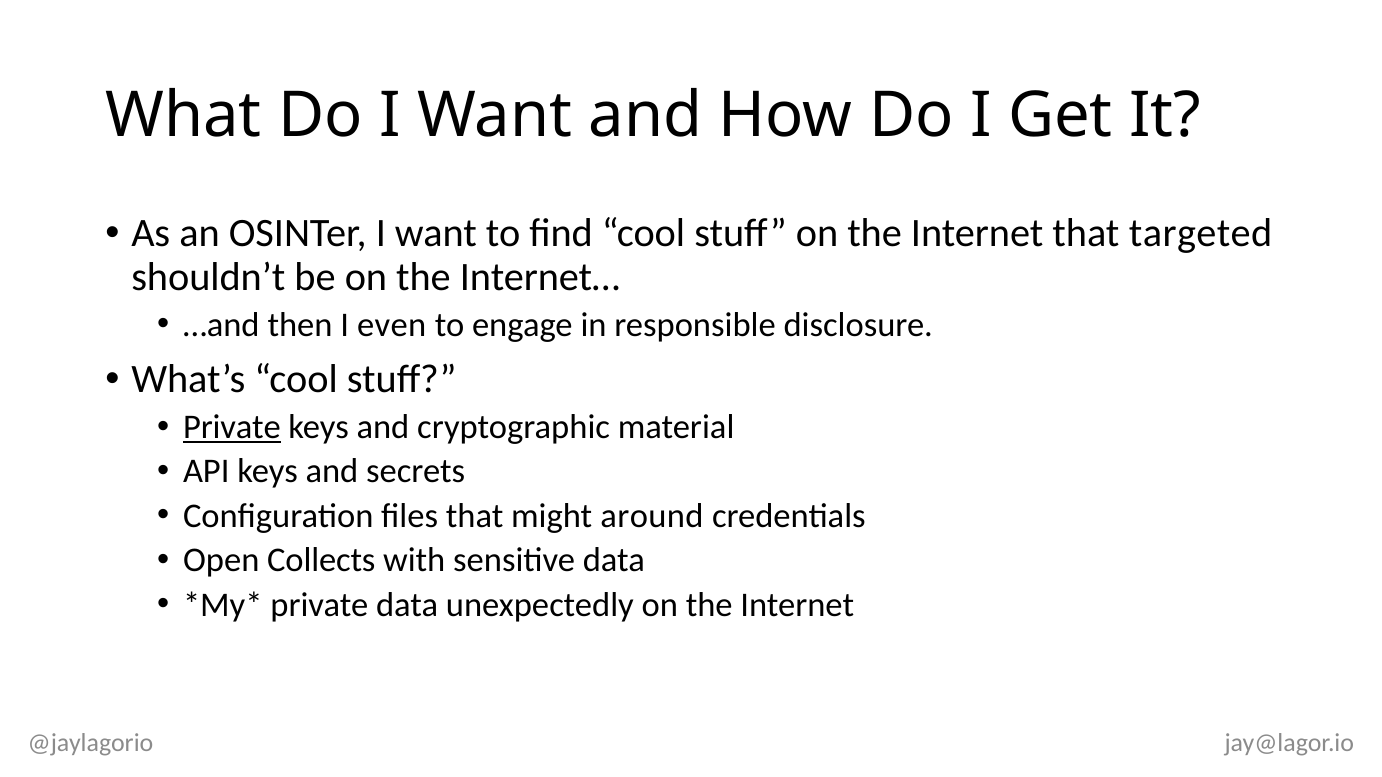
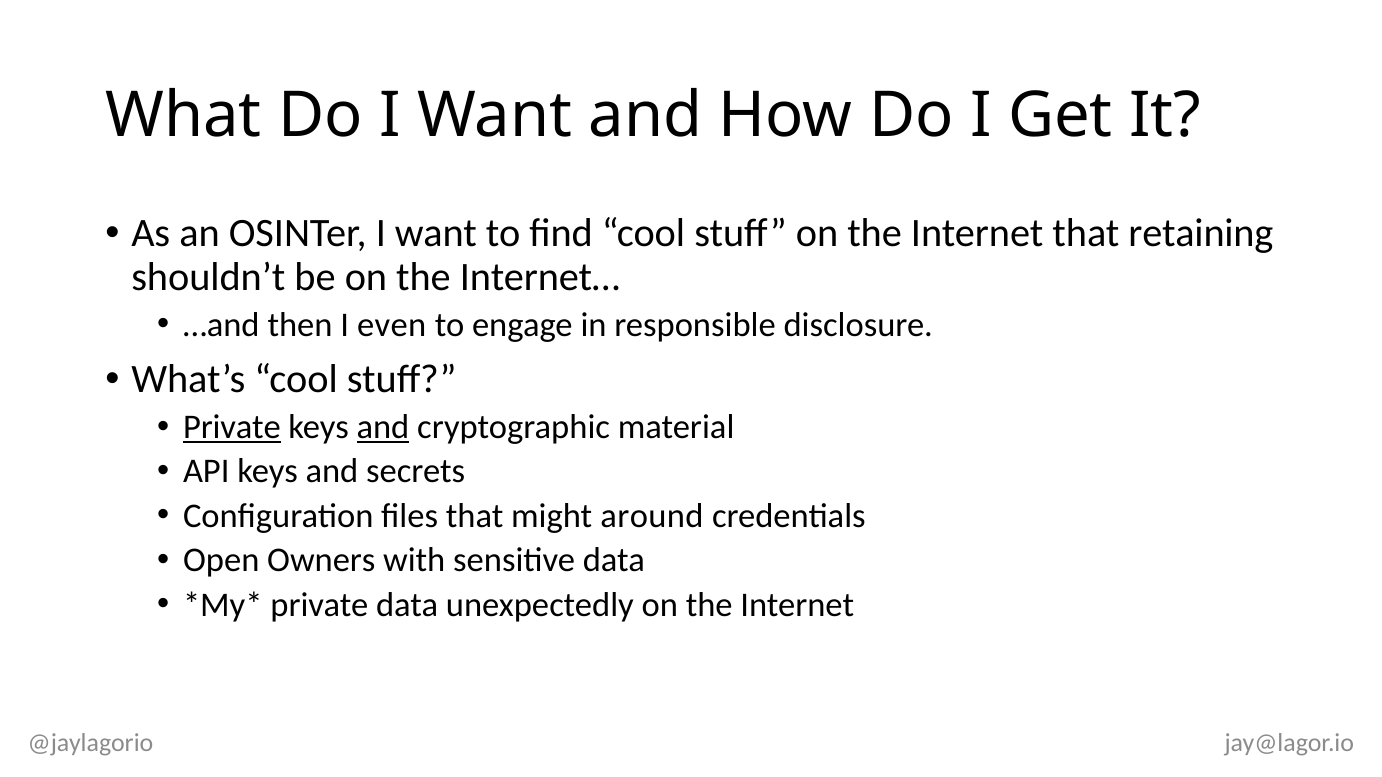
targeted: targeted -> retaining (1201, 234)
and underline: none -> present (383, 427)
Collects: Collects -> Owners (321, 561)
